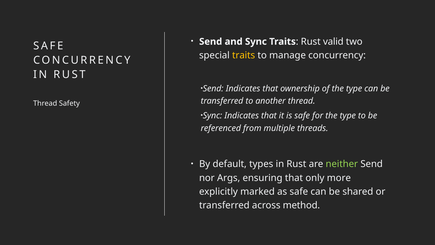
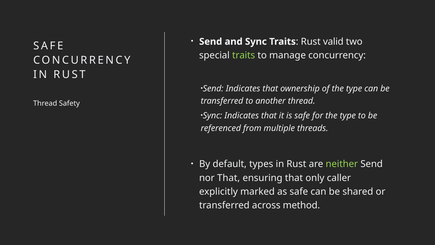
traits colour: yellow -> light green (244, 55)
nor Args: Args -> That (229, 178)
more: more -> caller (339, 178)
